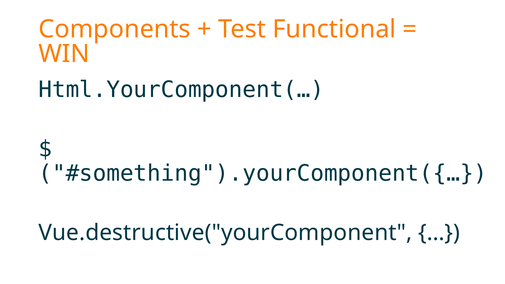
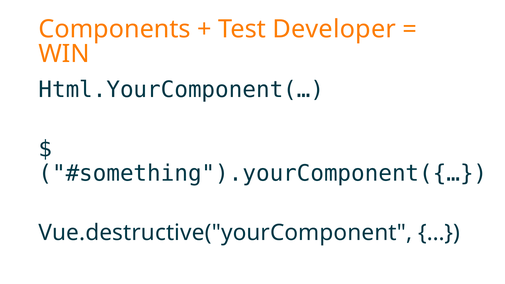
Functional: Functional -> Developer (334, 29)
